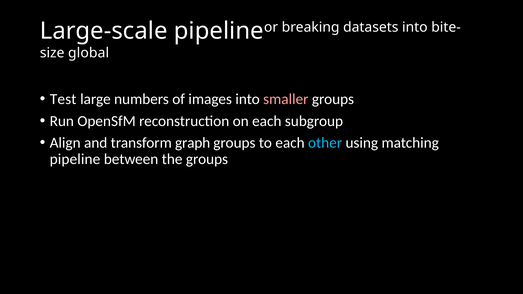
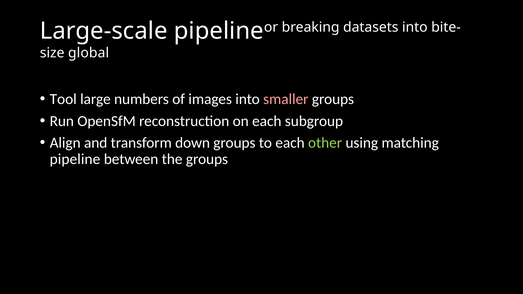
Test: Test -> Tool (63, 99)
graph: graph -> down (193, 143)
other colour: light blue -> light green (325, 143)
